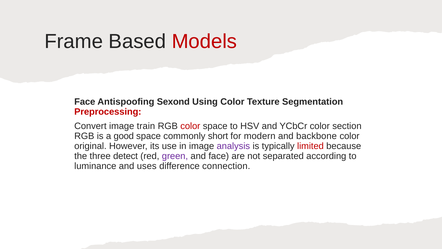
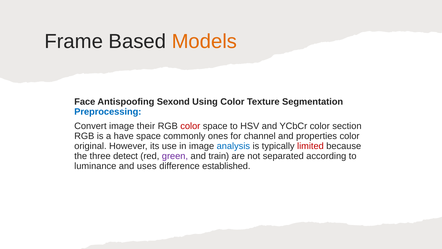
Models colour: red -> orange (204, 41)
Preprocessing colour: red -> blue (108, 111)
train: train -> their (146, 126)
good: good -> have (124, 136)
short: short -> ones (218, 136)
modern: modern -> channel (260, 136)
backbone: backbone -> properties (317, 136)
analysis colour: purple -> blue (233, 146)
and face: face -> train (219, 156)
connection: connection -> established (226, 166)
